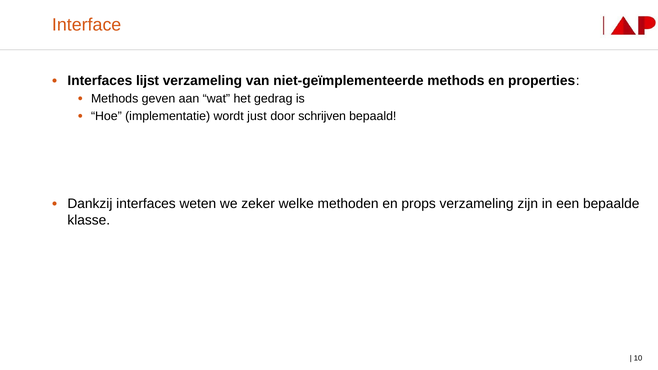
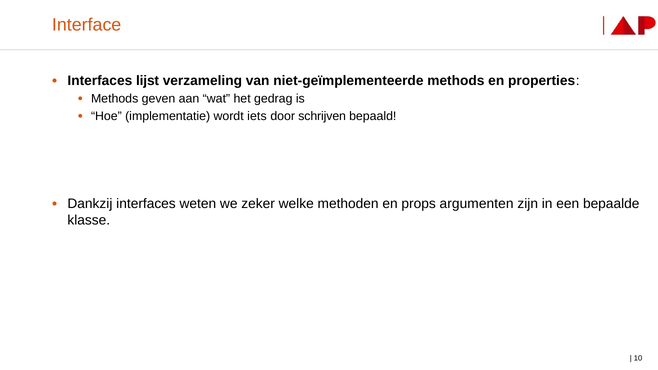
just: just -> iets (257, 116)
props verzameling: verzameling -> argumenten (477, 204)
